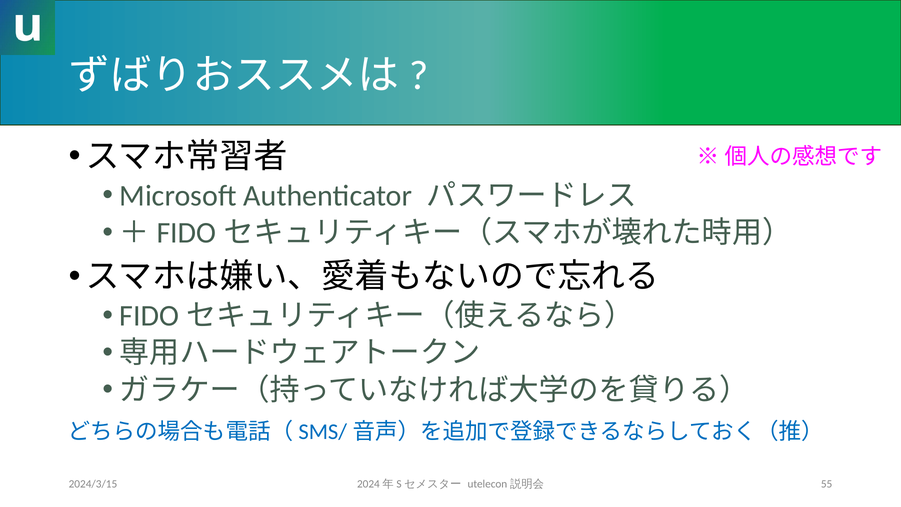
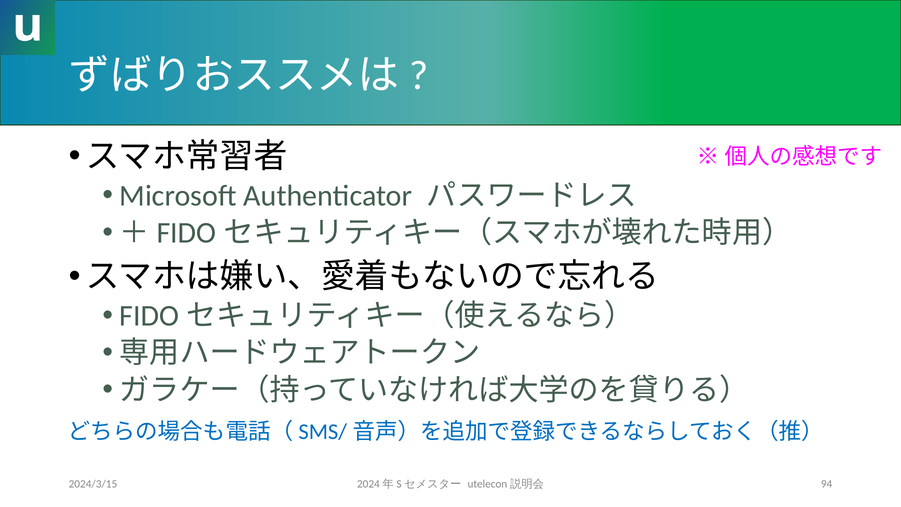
55: 55 -> 94 (827, 484)
